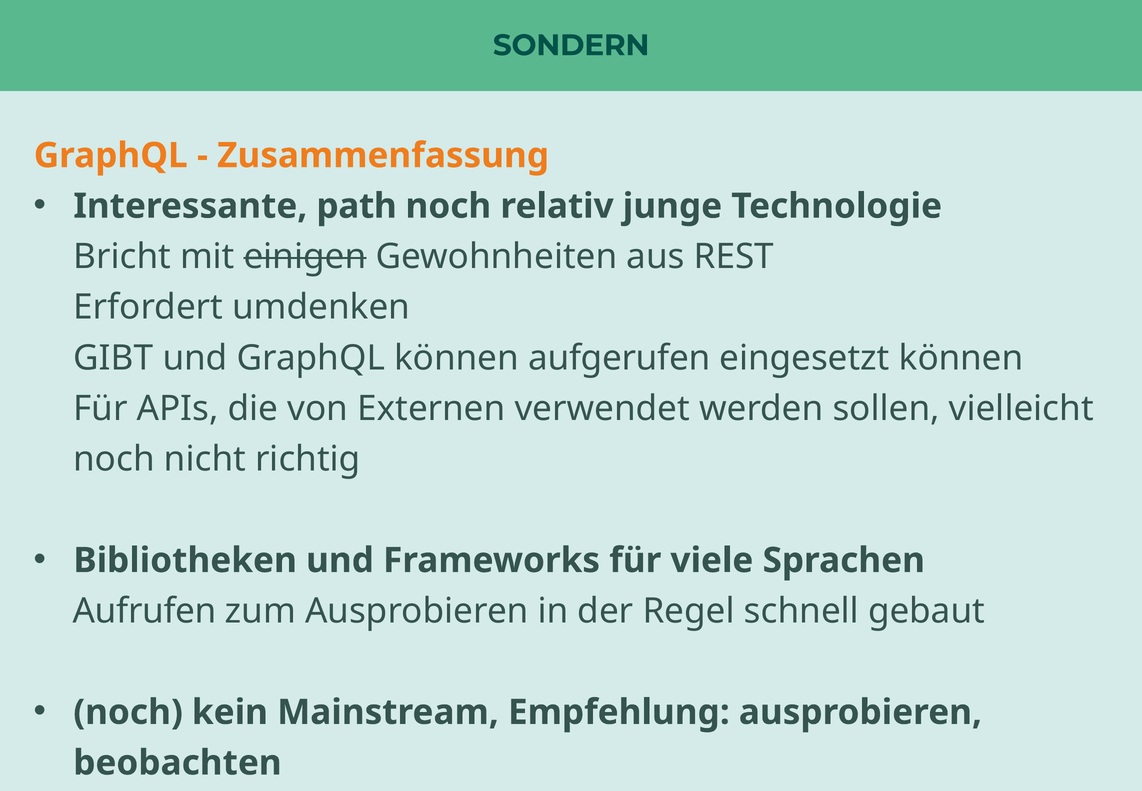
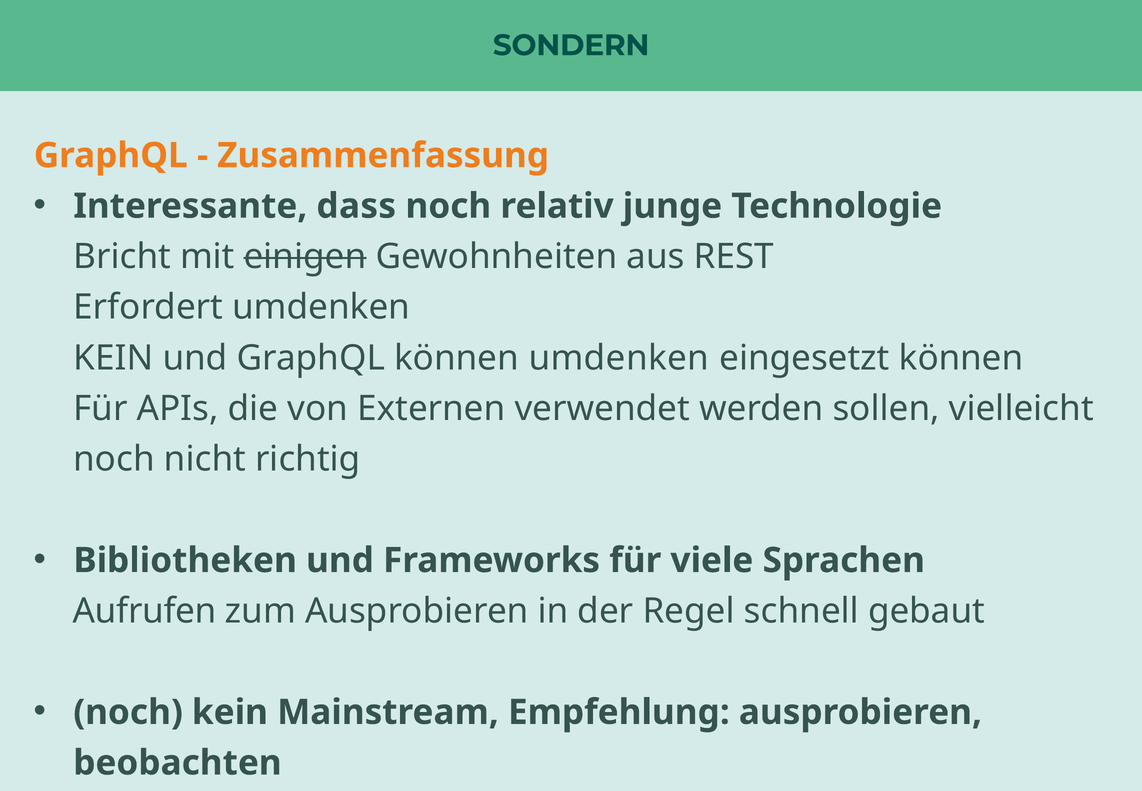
path: path -> dass (356, 206)
GIBT: GIBT -> KEIN (113, 358)
können aufgerufen: aufgerufen -> umdenken (619, 358)
